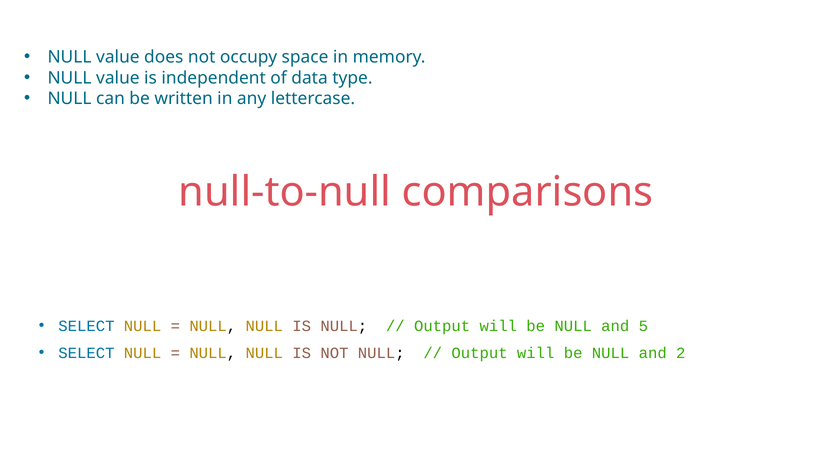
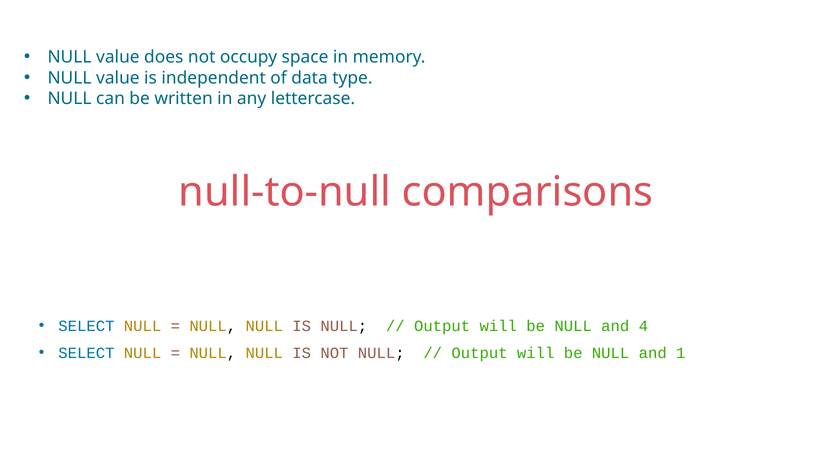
5: 5 -> 4 (643, 326)
2: 2 -> 1 (681, 353)
